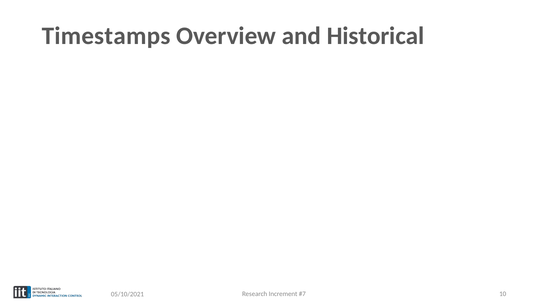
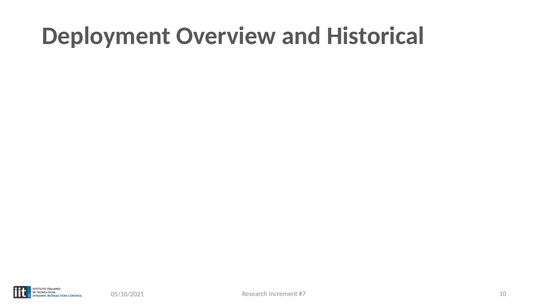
Timestamps: Timestamps -> Deployment (106, 36)
